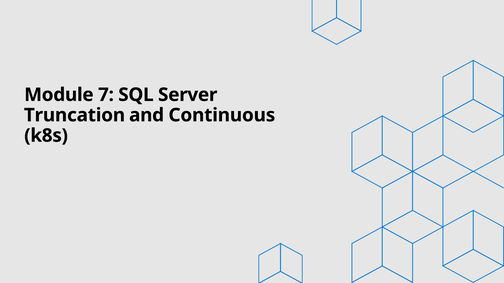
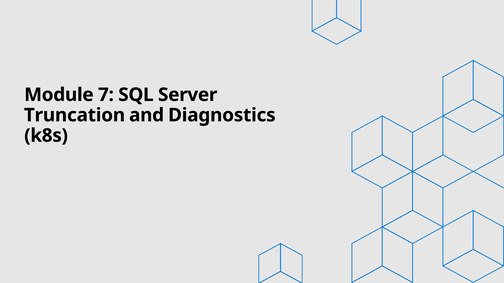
Continuous: Continuous -> Diagnostics (222, 115)
